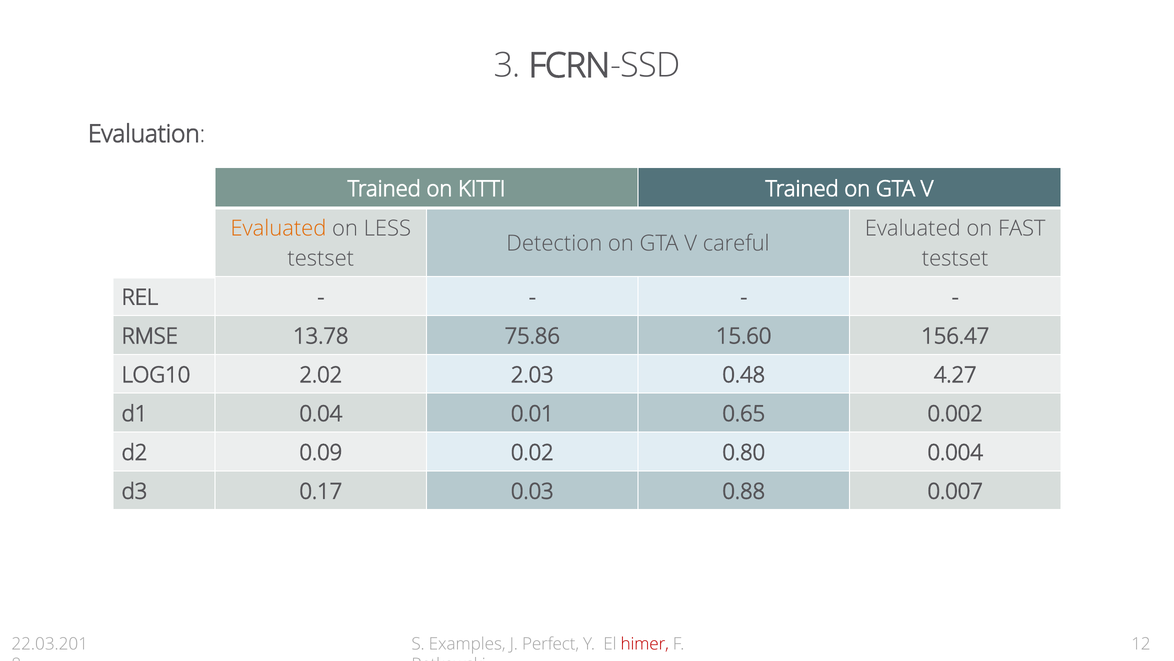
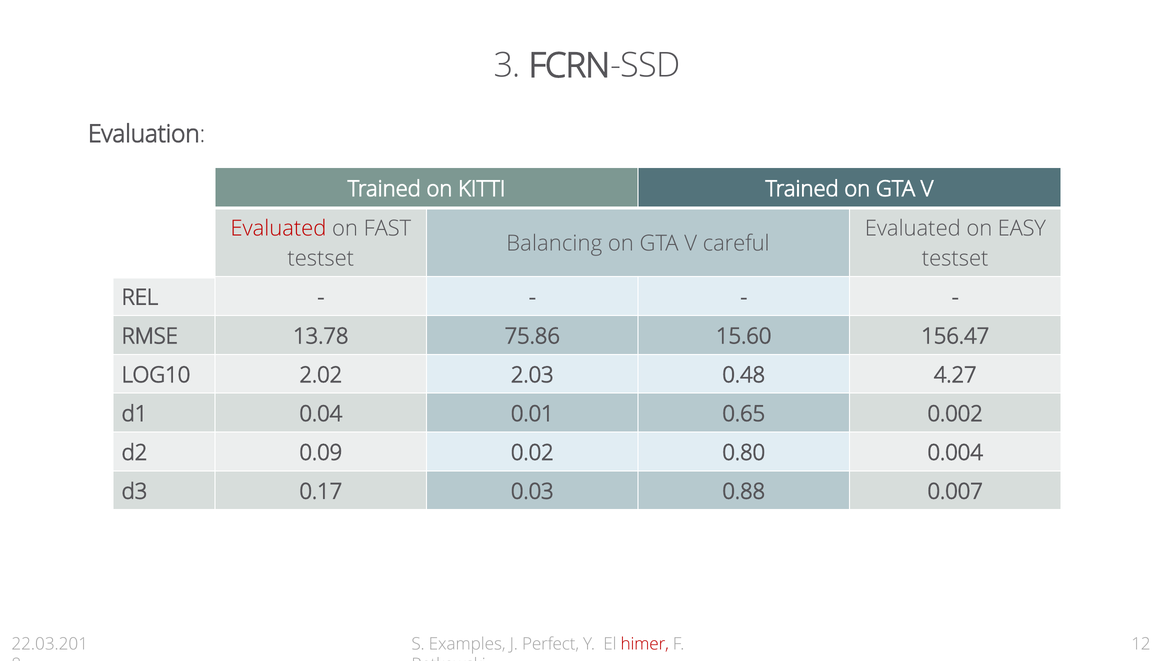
Evaluated colour: orange -> red (278, 228)
LESS: LESS -> FAST (387, 228)
FAST: FAST -> EASY (1022, 228)
Detection: Detection -> Balancing (554, 243)
